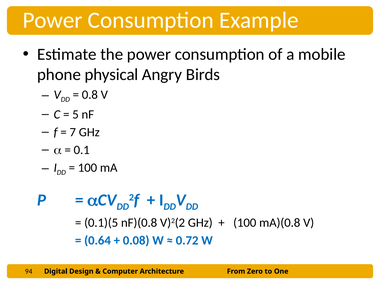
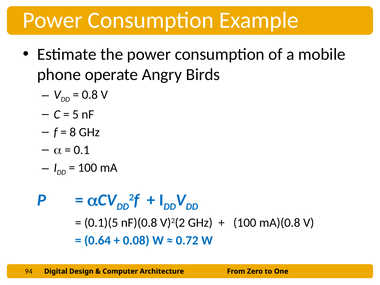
physical: physical -> operate (111, 75)
7: 7 -> 8 (73, 132)
